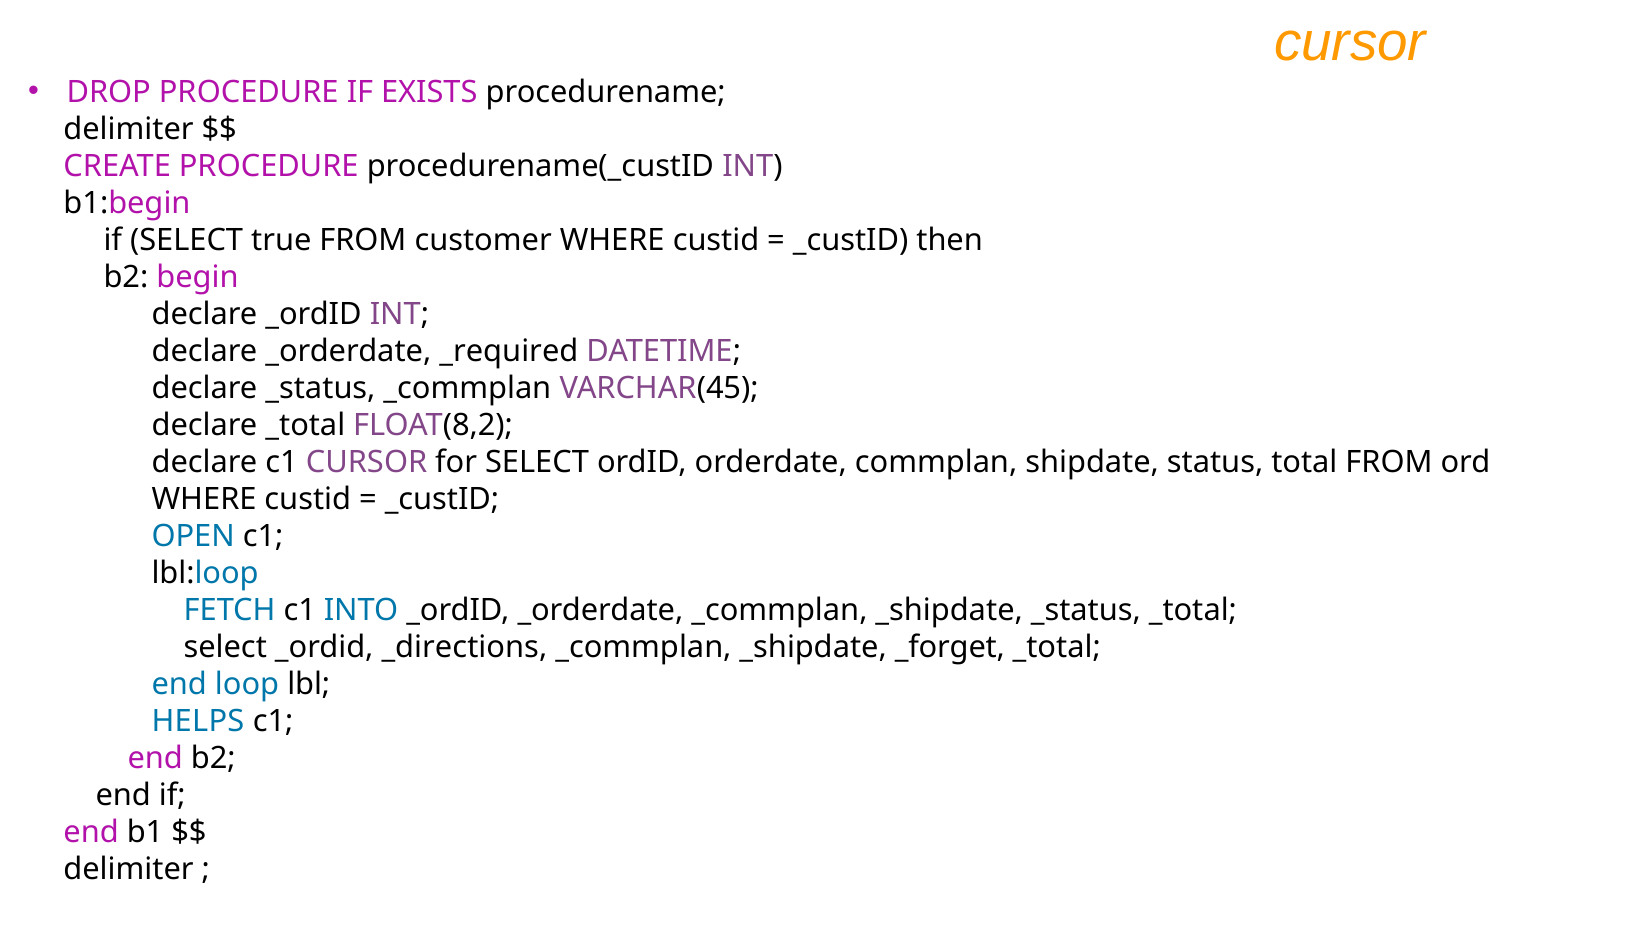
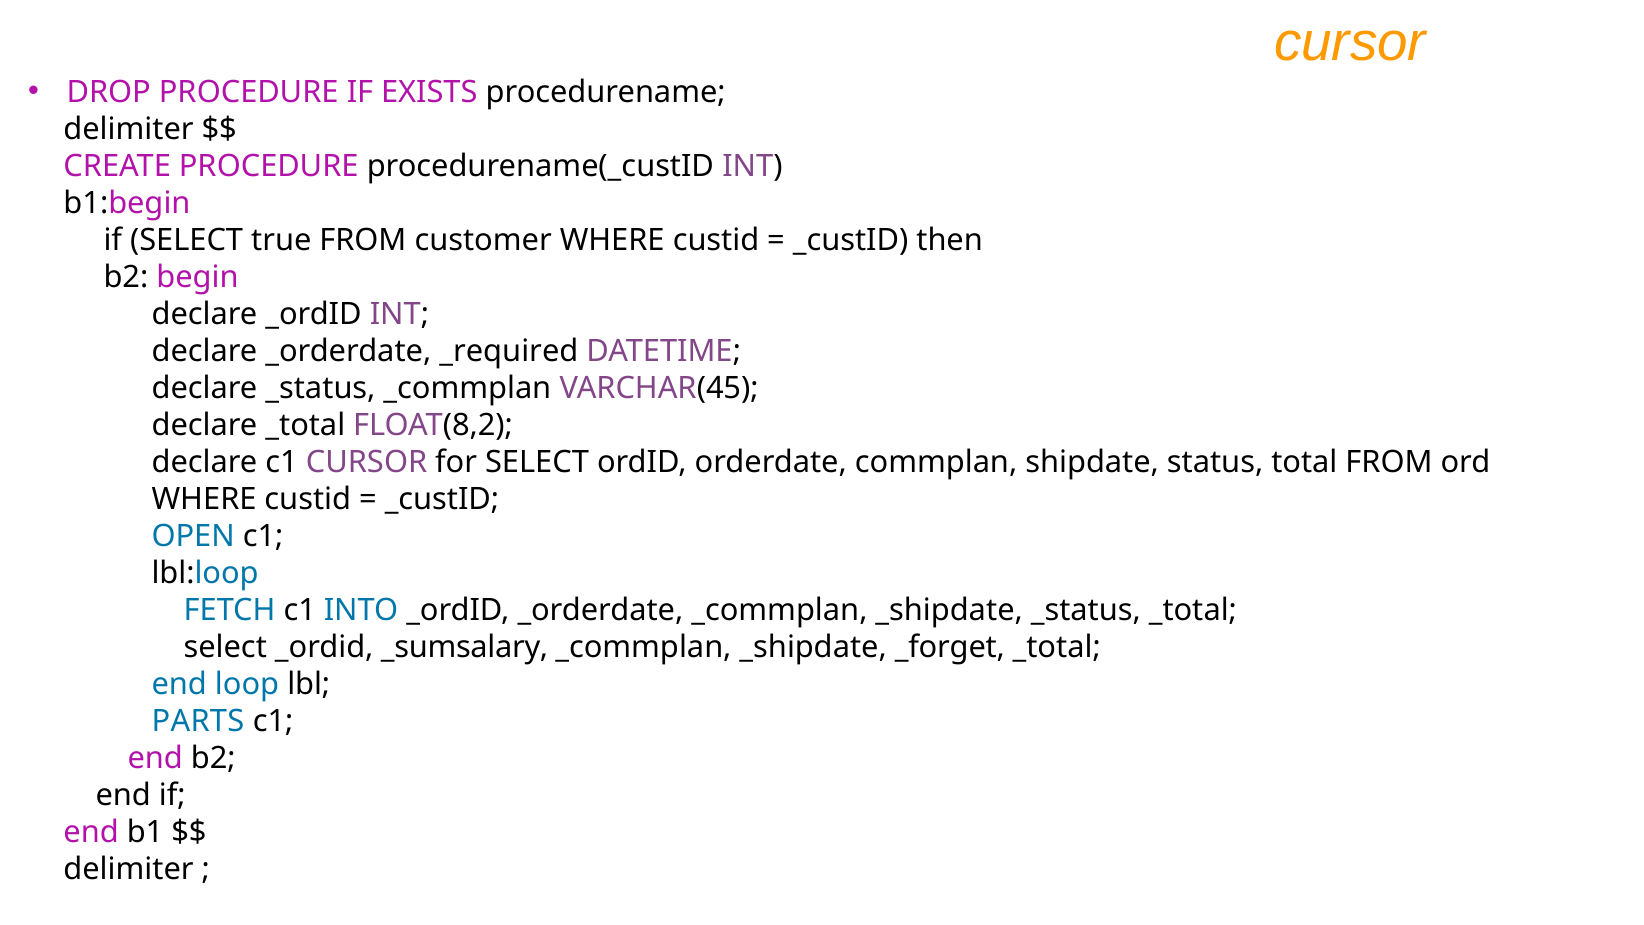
_directions: _directions -> _sumsalary (465, 647)
HELPS: HELPS -> PARTS (198, 721)
